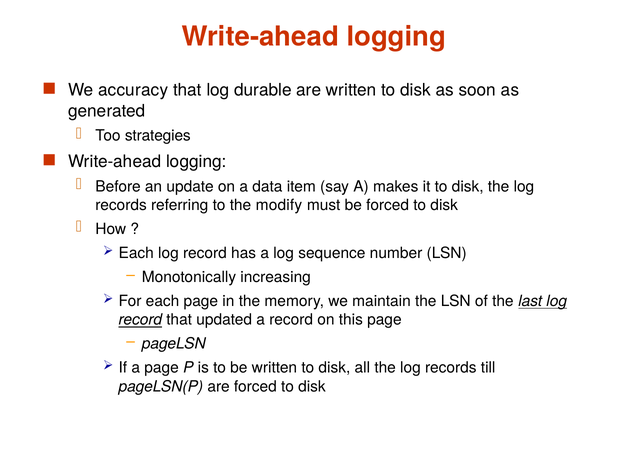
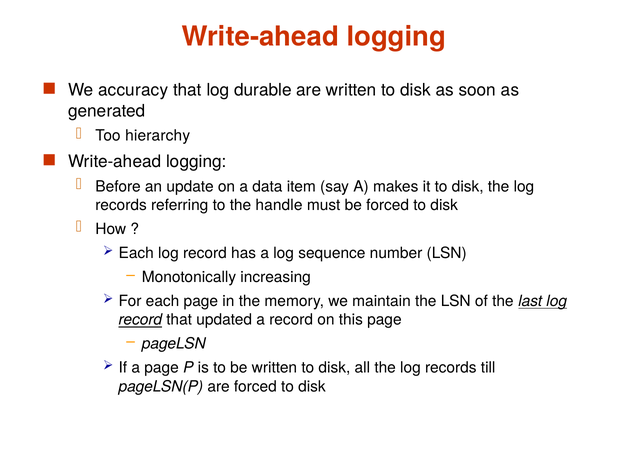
strategies: strategies -> hierarchy (158, 136)
modify: modify -> handle (279, 205)
